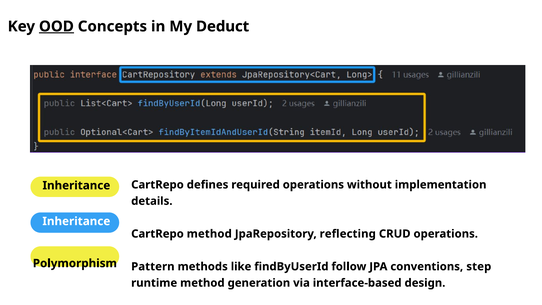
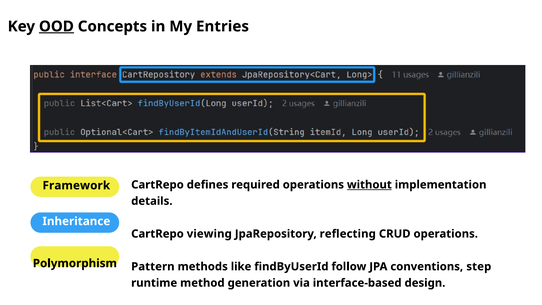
Deduct: Deduct -> Entries (222, 26)
without underline: none -> present (369, 185)
Inheritance: Inheritance -> Framework (76, 185)
CartRepo method: method -> viewing (209, 234)
